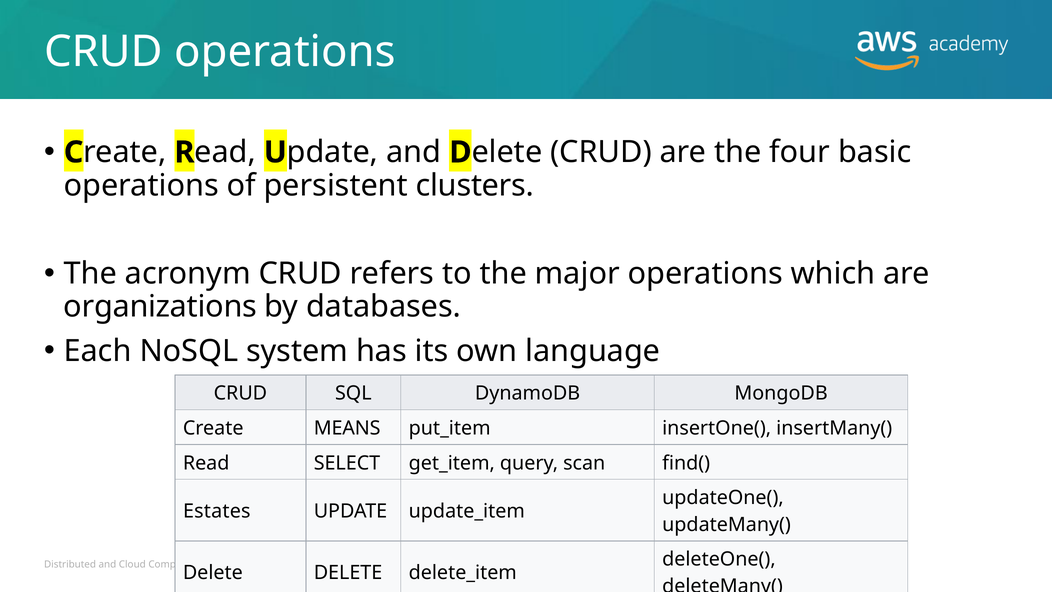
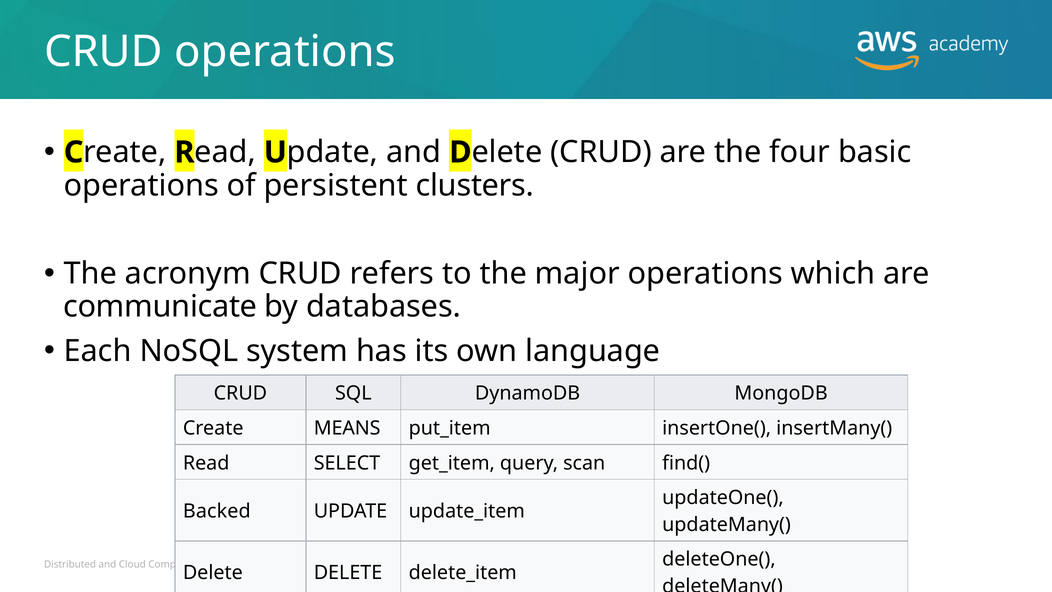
organizations: organizations -> communicate (160, 307)
Estates: Estates -> Backed (217, 511)
